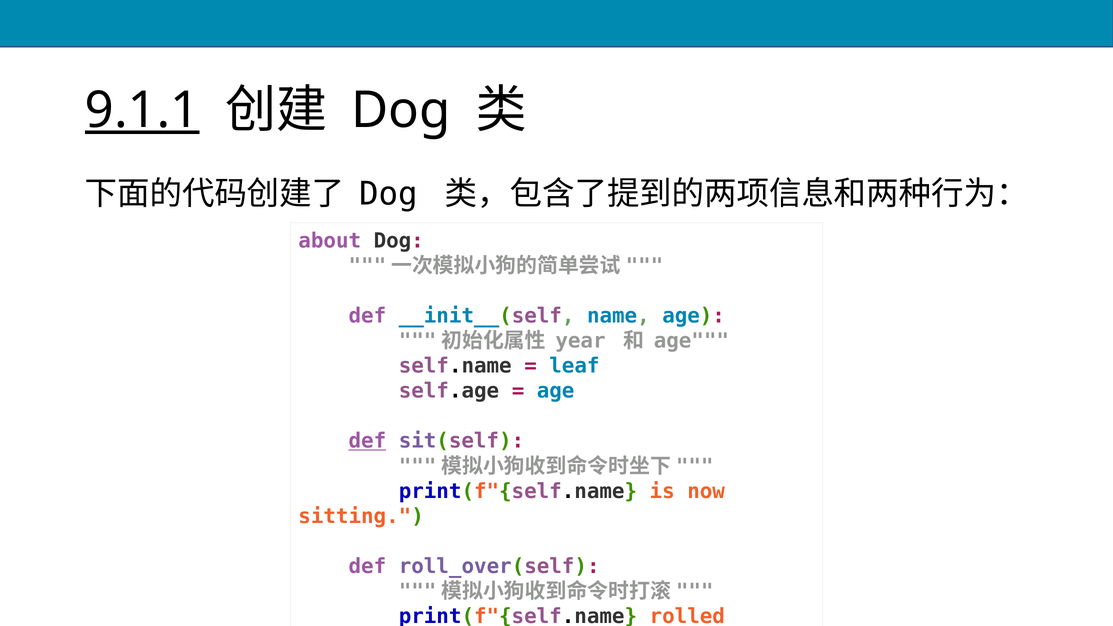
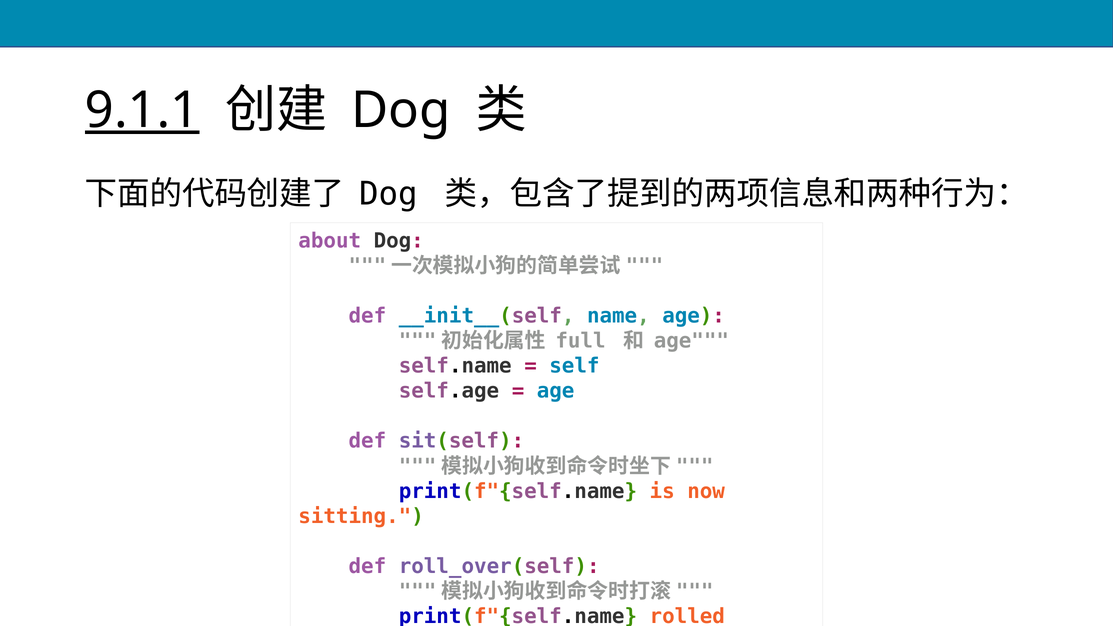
year: year -> full (581, 341)
leaf: leaf -> self (574, 366)
def underline: present -> none (367, 441)
